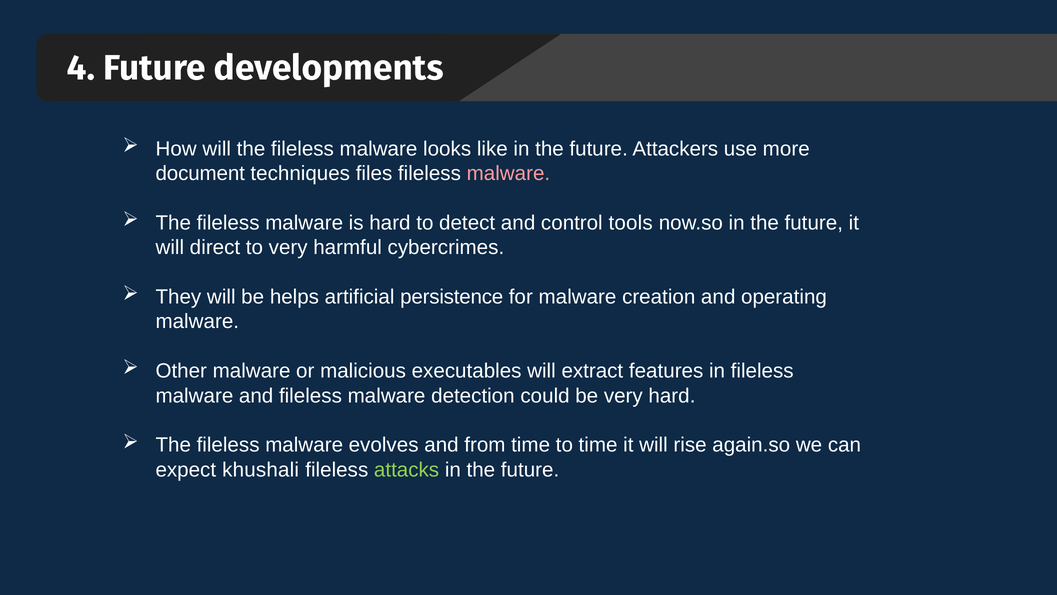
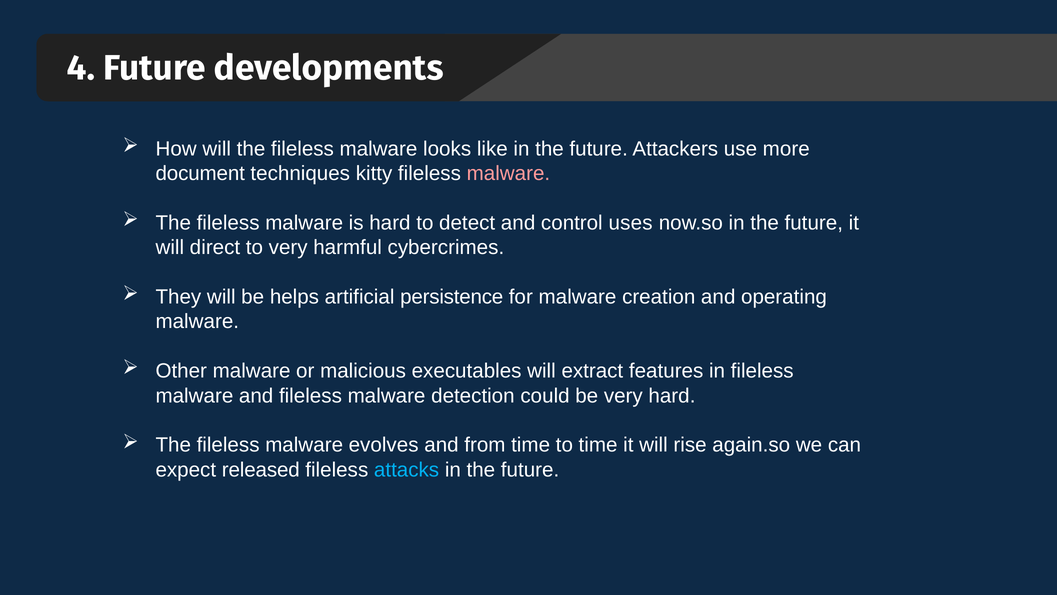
files: files -> kitty (374, 173)
tools: tools -> uses (631, 223)
khushali: khushali -> released (261, 469)
attacks colour: light green -> light blue (407, 469)
